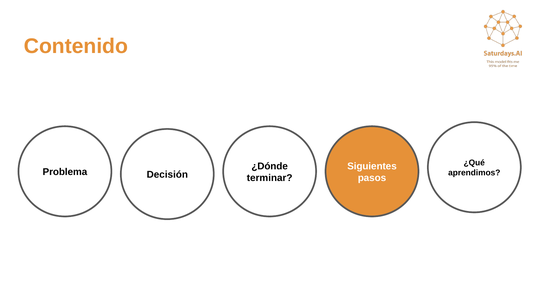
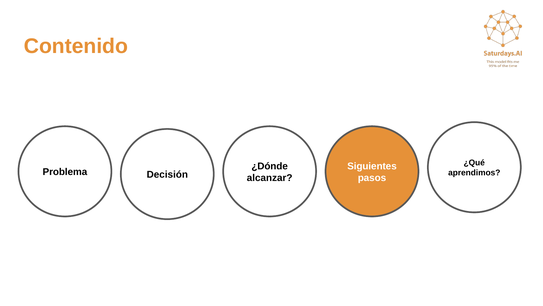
terminar: terminar -> alcanzar (270, 178)
